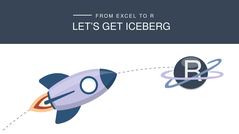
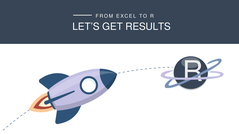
ICEBERG: ICEBERG -> RESULTS (148, 27)
